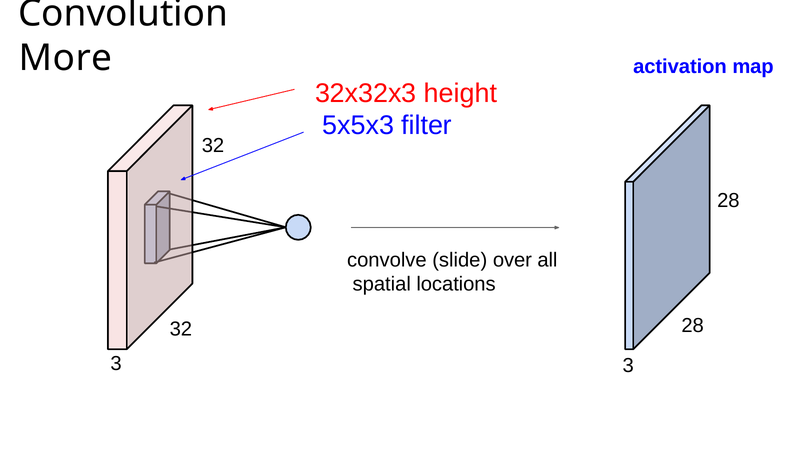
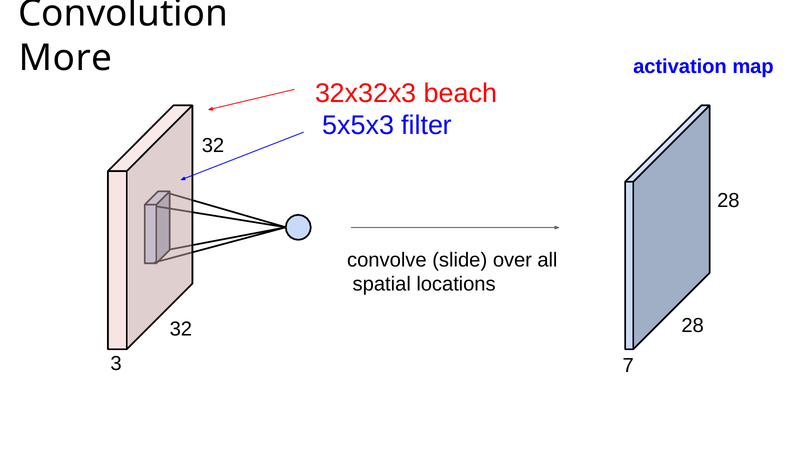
height: height -> beach (460, 93)
3 3: 3 -> 7 (628, 365)
